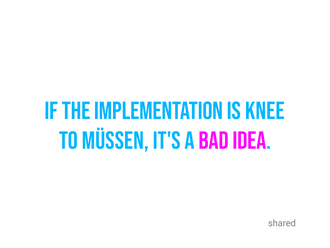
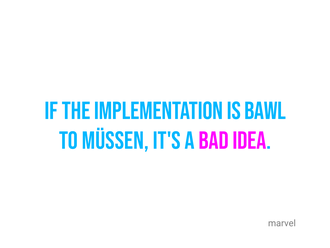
knee: knee -> bawl (265, 111)
shared: shared -> marvel (282, 223)
